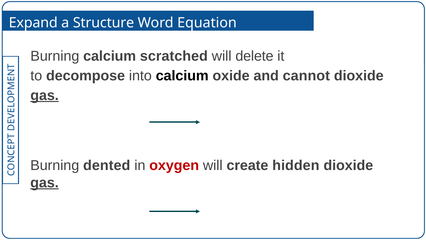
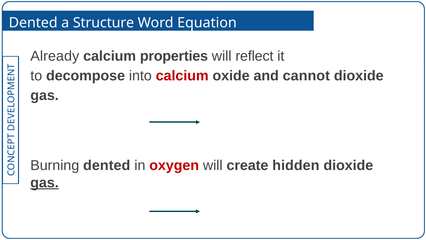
Expand: Expand -> Dented (33, 23)
Burning: Burning -> Already (55, 56)
scratched: scratched -> properties (174, 56)
delete: delete -> reflect (254, 56)
calcium colour: black -> red (182, 76)
gas underline: present -> none (45, 95)
